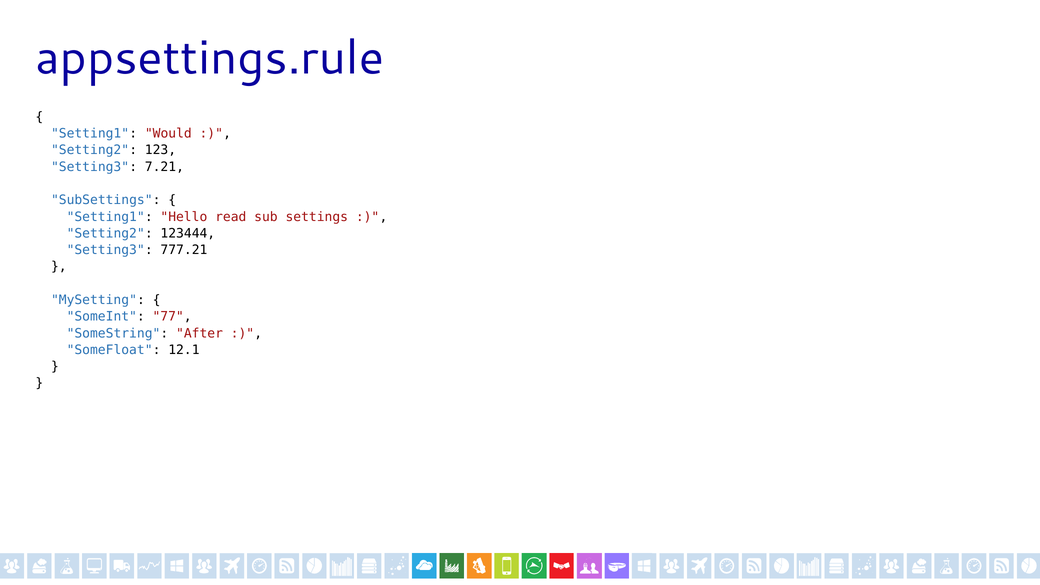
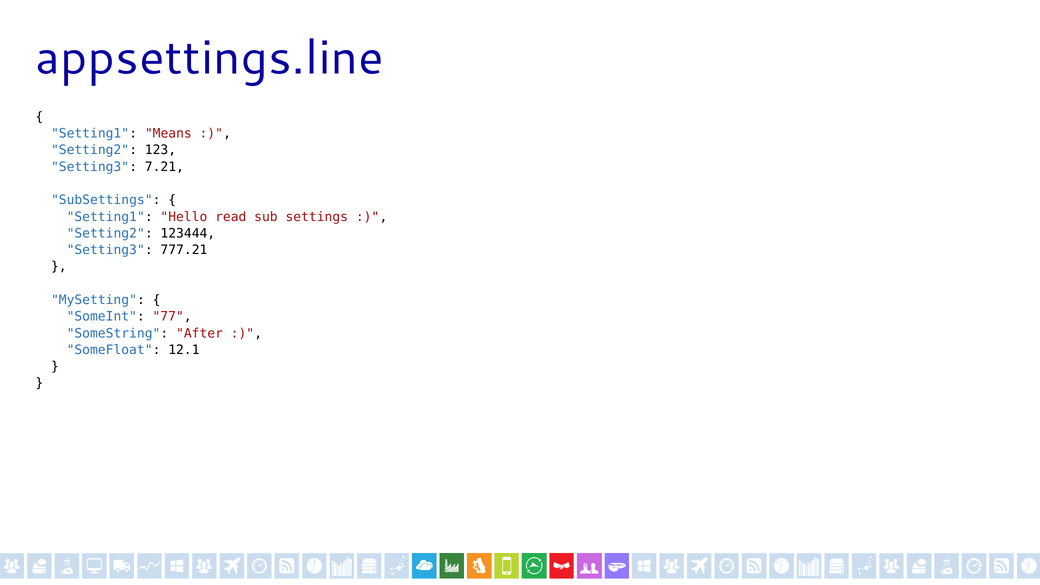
appsettings.rule: appsettings.rule -> appsettings.line (210, 58)
Would: Would -> Means (168, 134)
